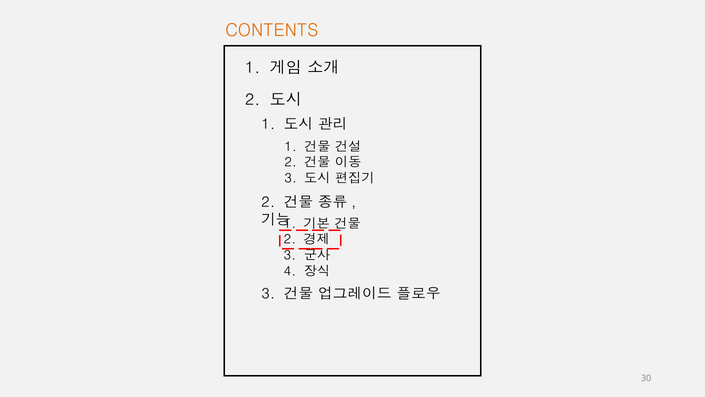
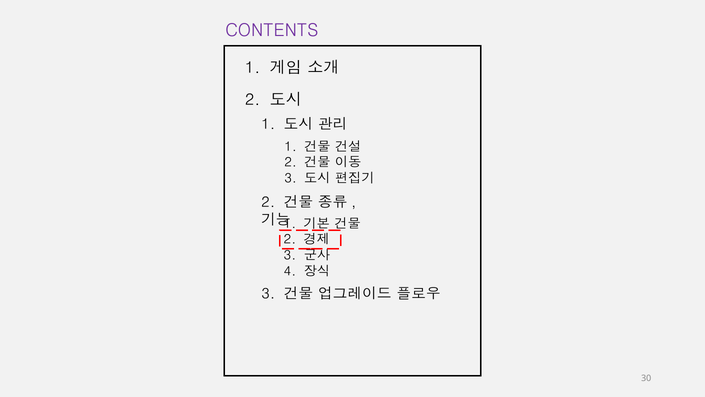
CONTENTS colour: orange -> purple (272, 30)
